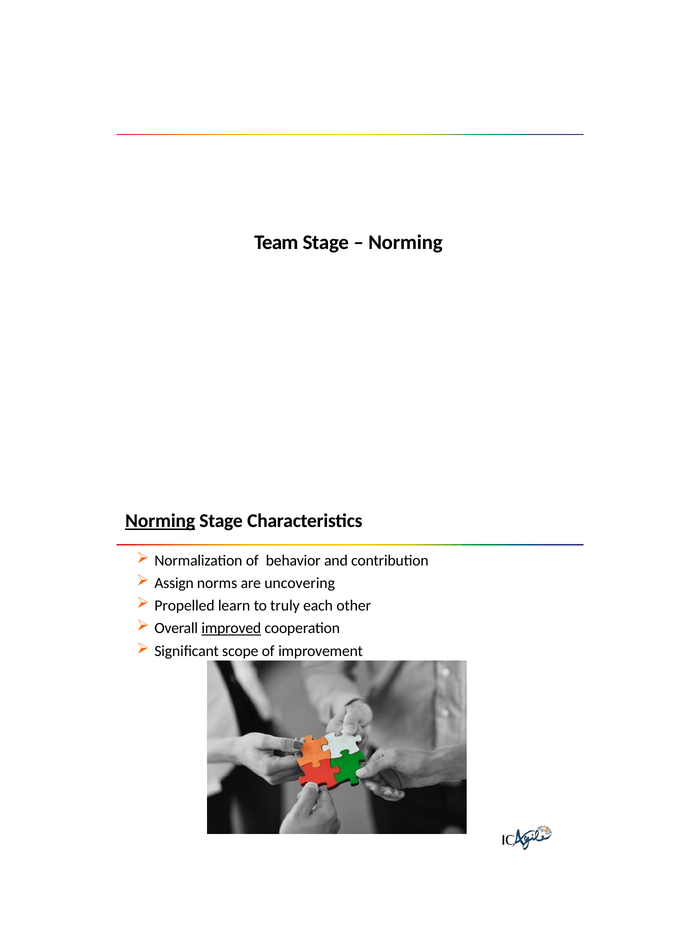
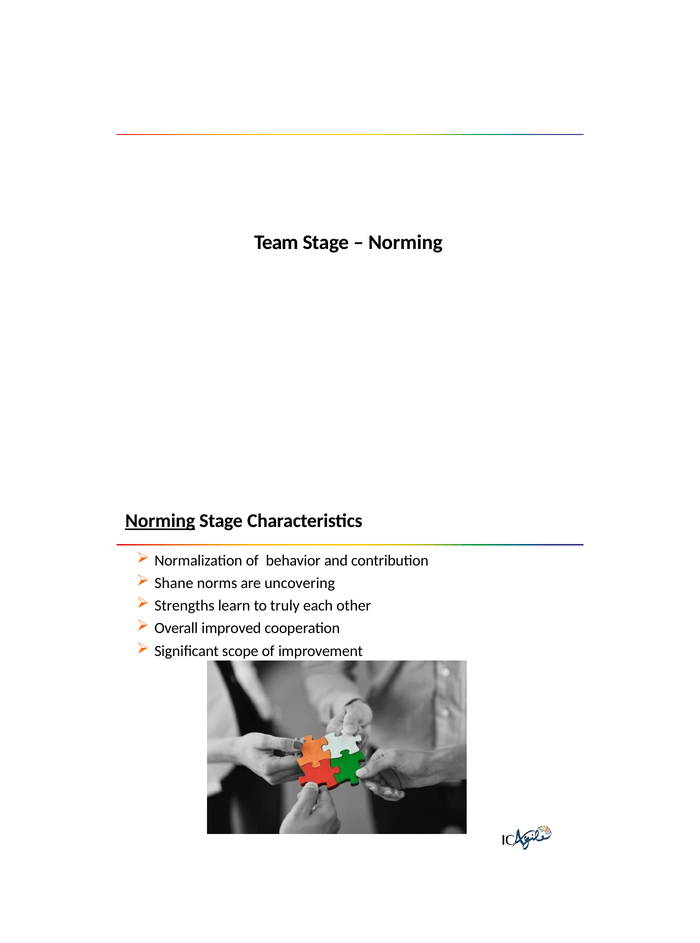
Assign: Assign -> Shane (174, 583)
Propelled: Propelled -> Strengths (184, 606)
improved underline: present -> none (231, 628)
